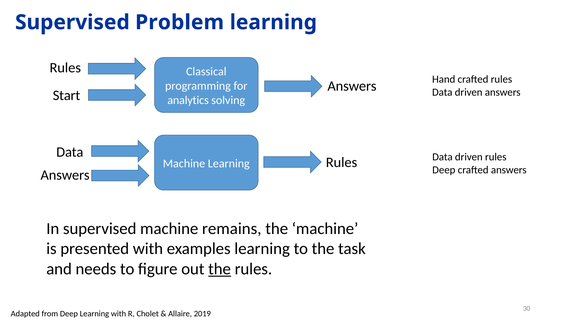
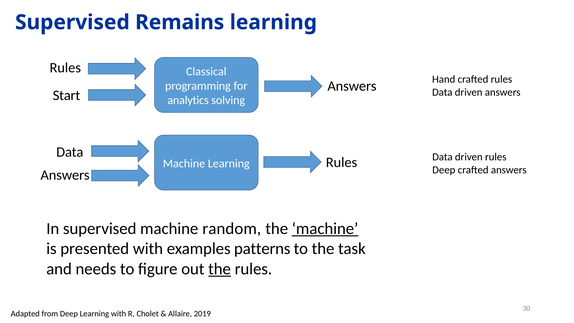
Problem: Problem -> Remains (180, 22)
remains: remains -> random (232, 229)
machine underline: none -> present (325, 229)
examples learning: learning -> patterns (262, 249)
